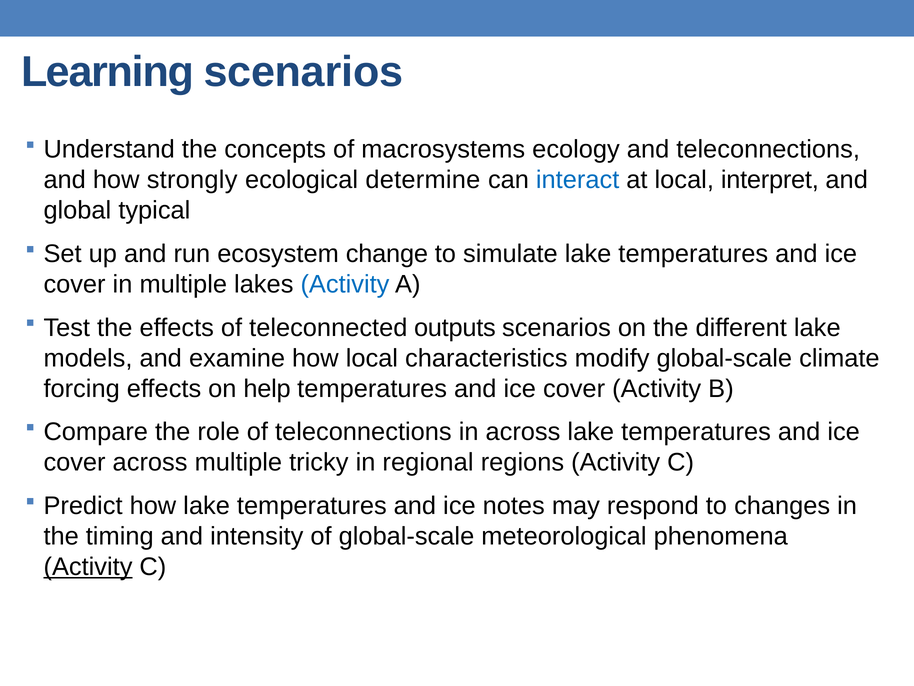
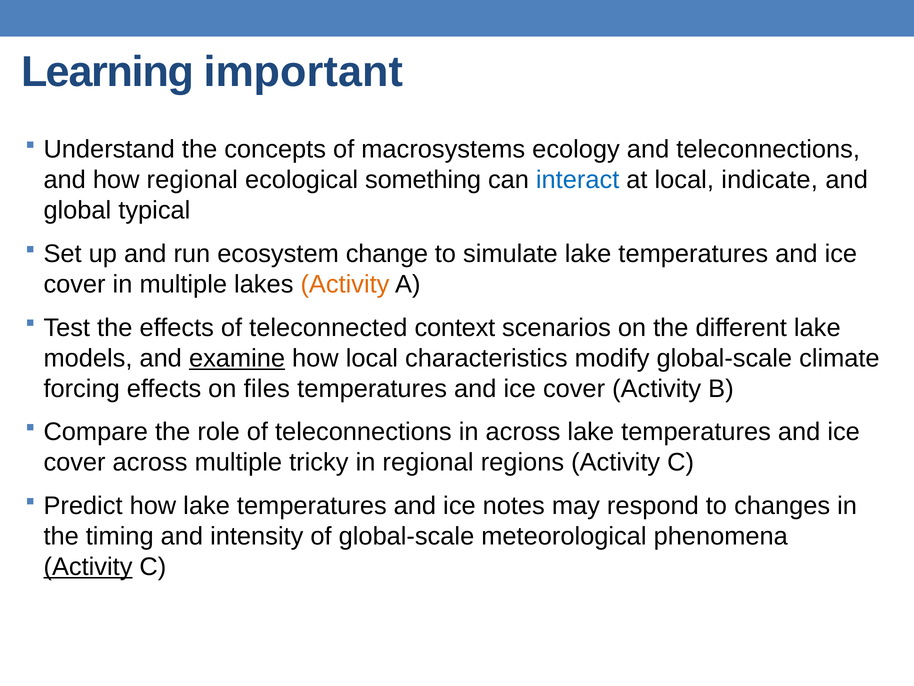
Learning scenarios: scenarios -> important (303, 72)
how strongly: strongly -> regional (192, 180)
determine: determine -> something (423, 180)
interpret: interpret -> indicate (770, 180)
Activity colour: blue -> orange (345, 284)
outputs: outputs -> context (455, 327)
examine underline: none -> present (237, 358)
help: help -> files (267, 388)
